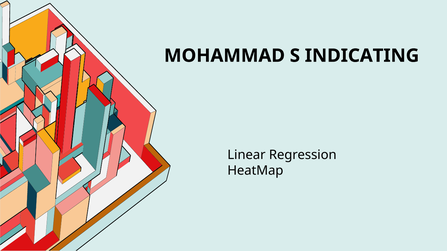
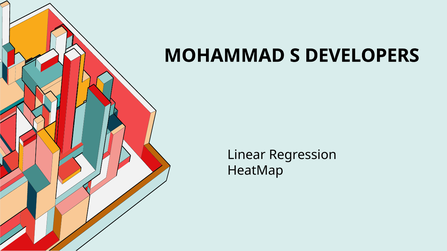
INDICATING: INDICATING -> DEVELOPERS (362, 56)
